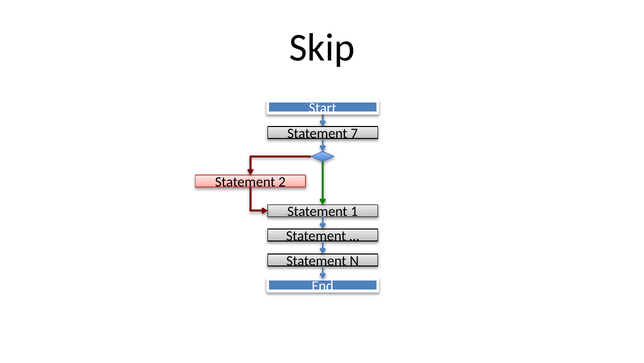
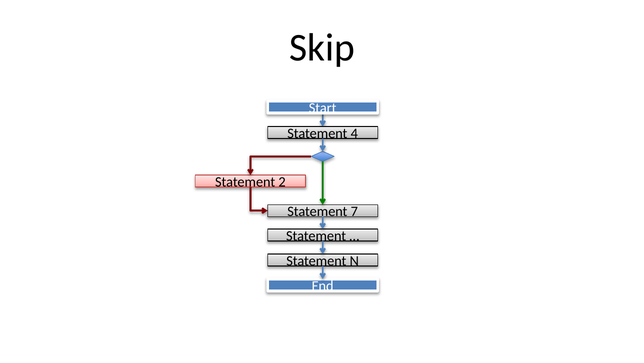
7: 7 -> 4 (354, 133)
1: 1 -> 7 (354, 211)
